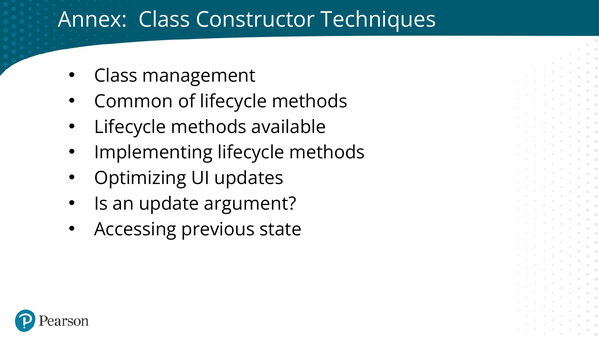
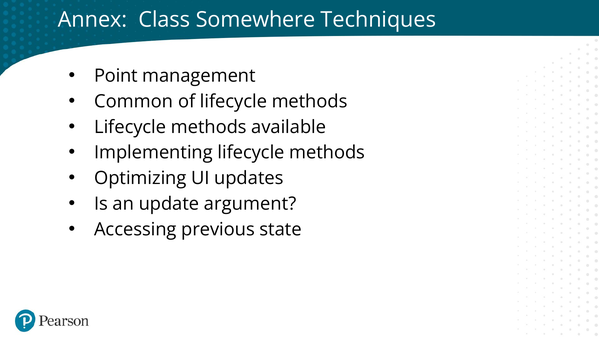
Constructor: Constructor -> Somewhere (255, 20)
Class: Class -> Point (116, 76)
